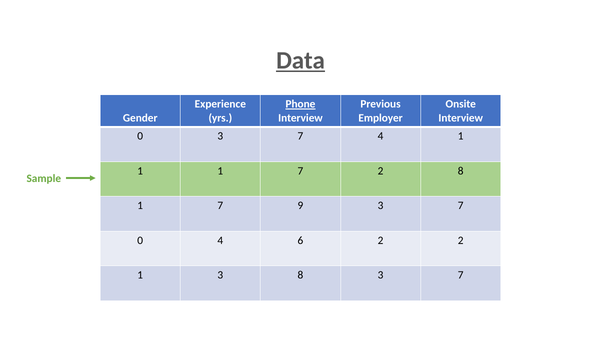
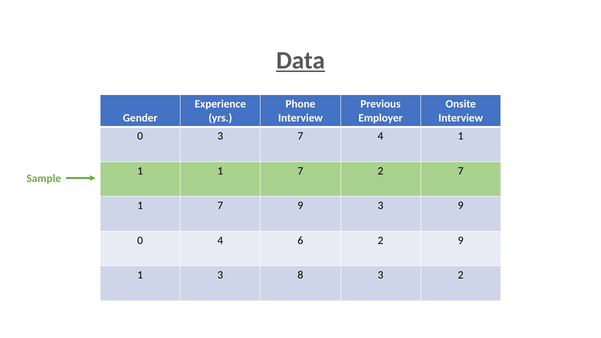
Phone underline: present -> none (300, 104)
2 8: 8 -> 7 (461, 171)
9 3 7: 7 -> 9 (461, 206)
2 2: 2 -> 9 (461, 240)
8 3 7: 7 -> 2 (461, 275)
